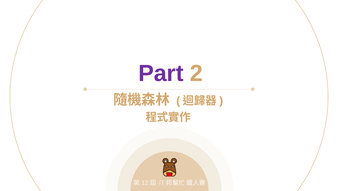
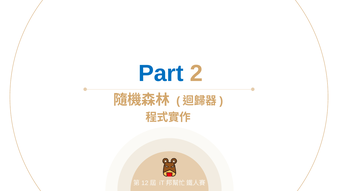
Part colour: purple -> blue (161, 73)
